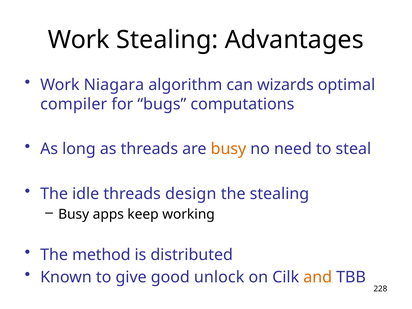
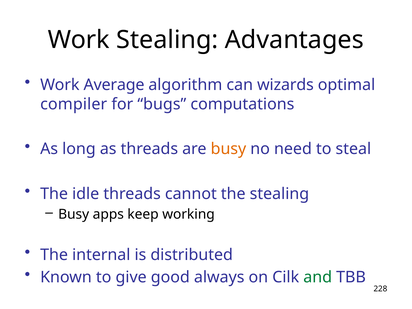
Niagara: Niagara -> Average (114, 85)
design: design -> cannot (191, 194)
method: method -> internal (101, 255)
unlock: unlock -> always (219, 277)
and colour: orange -> green (318, 277)
